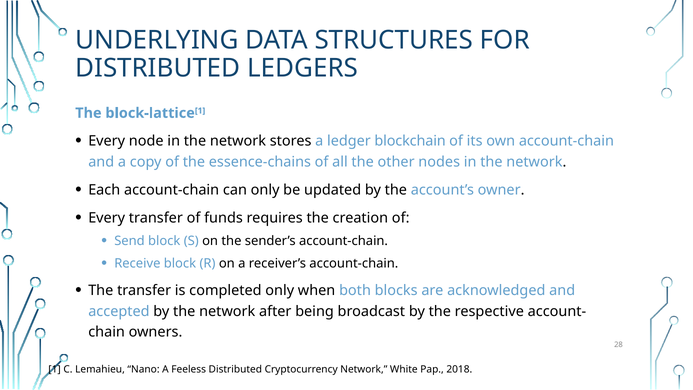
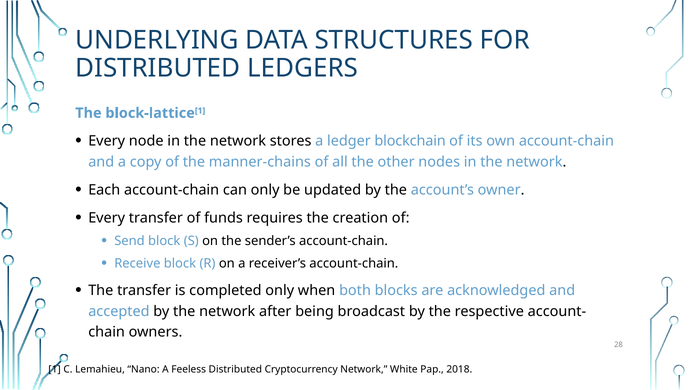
essence-chains: essence-chains -> manner-chains (260, 162)
